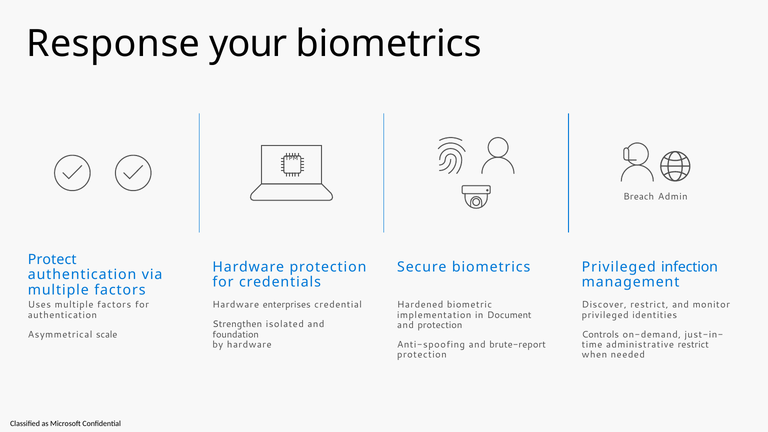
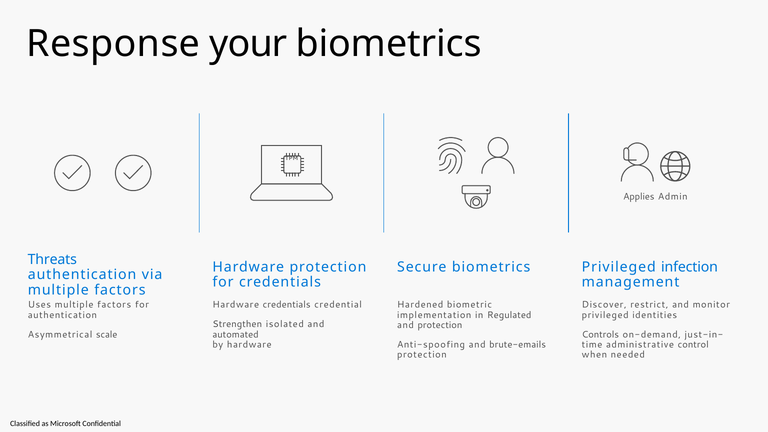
Breach: Breach -> Applies (639, 196)
Protect: Protect -> Threats (52, 259)
Hardware enterprises: enterprises -> credentials (287, 305)
Document: Document -> Regulated (509, 315)
foundation: foundation -> automated (236, 335)
brute-report: brute-report -> brute-emails (518, 345)
administrative restrict: restrict -> control (693, 345)
